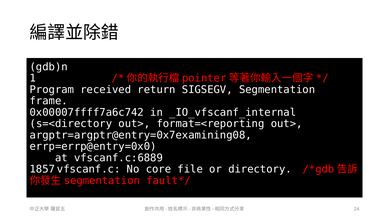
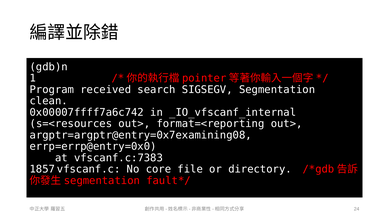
return: return -> search (157, 90)
frame: frame -> clean (49, 101)
s=<directory: s=<directory -> s=<resources (71, 124)
vfscanf.c:6889: vfscanf.c:6889 -> vfscanf.c:7383 (118, 158)
